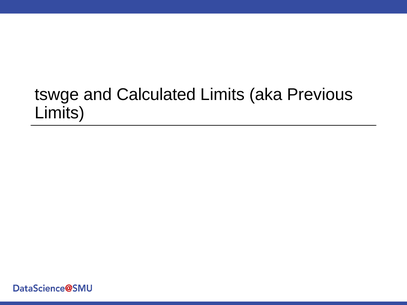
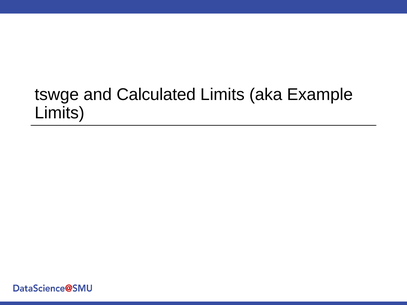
Previous: Previous -> Example (320, 95)
